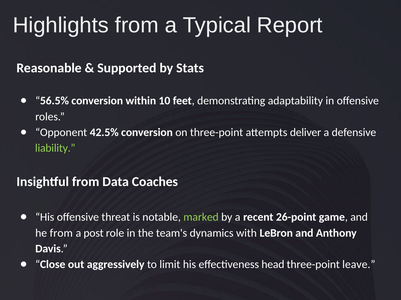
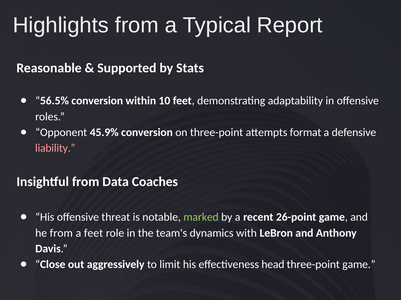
42.5%: 42.5% -> 45.9% (104, 133)
deliver: deliver -> format (306, 133)
liability colour: light green -> pink (55, 149)
a post: post -> feet (93, 234)
three-point leave: leave -> game (359, 265)
